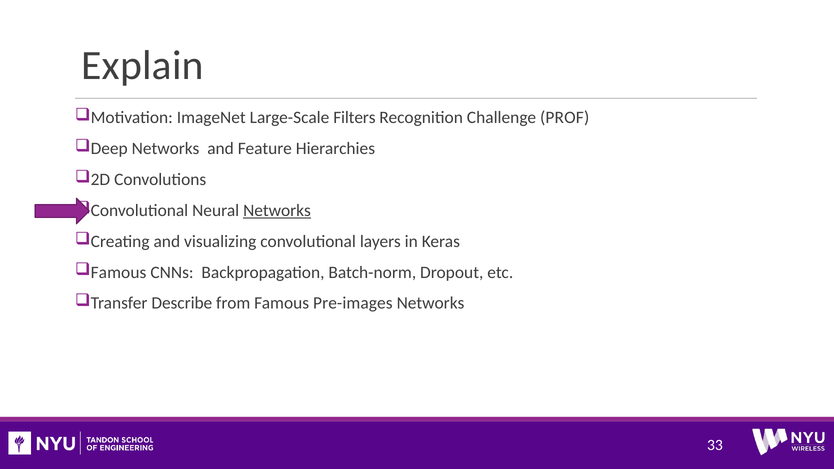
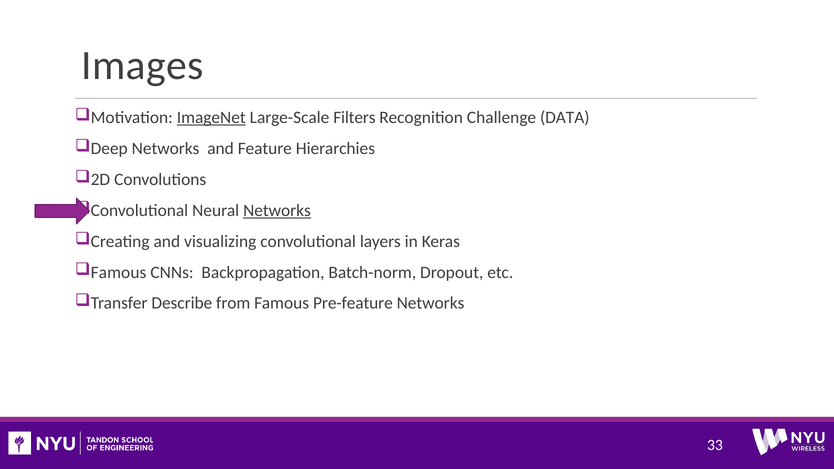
Explain: Explain -> Images (142, 65)
ImageNet underline: none -> present (211, 118)
PROF: PROF -> DATA (565, 118)
Pre-images: Pre-images -> Pre-feature (353, 303)
